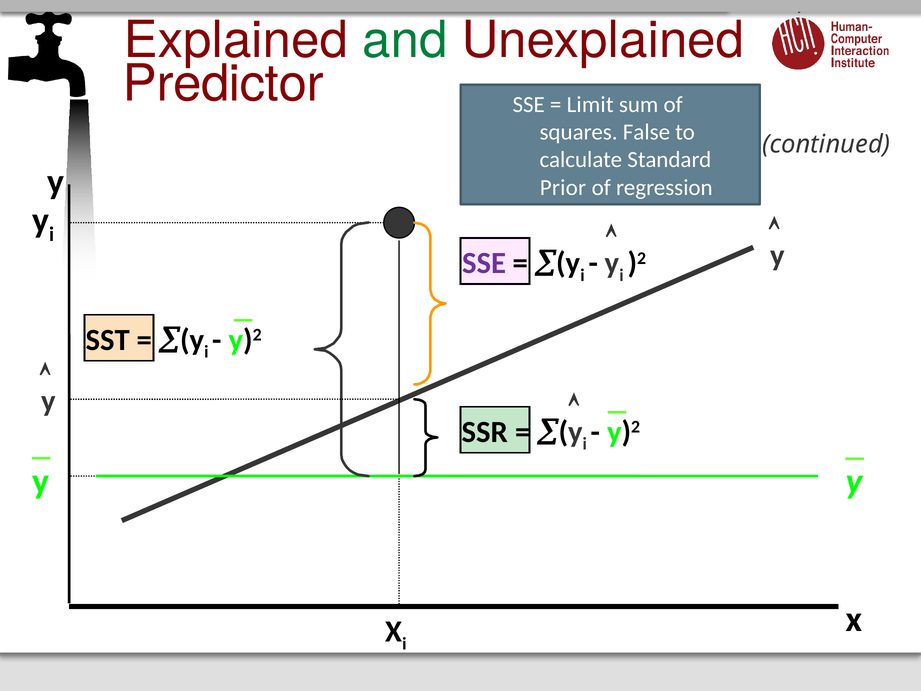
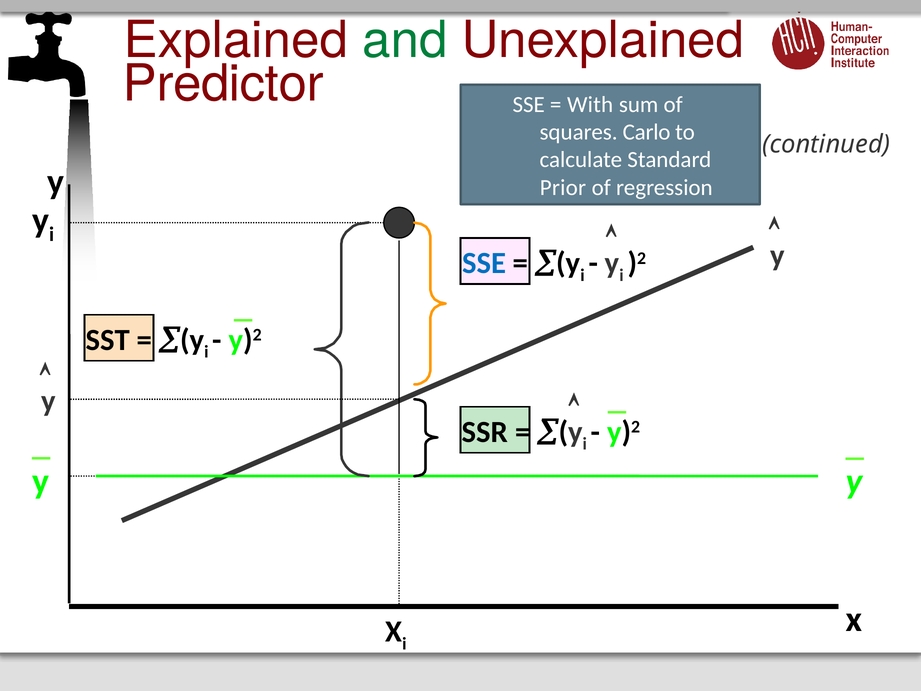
Limit: Limit -> With (590, 104)
False: False -> Carlo (647, 132)
SSE colour: purple -> blue (484, 263)
